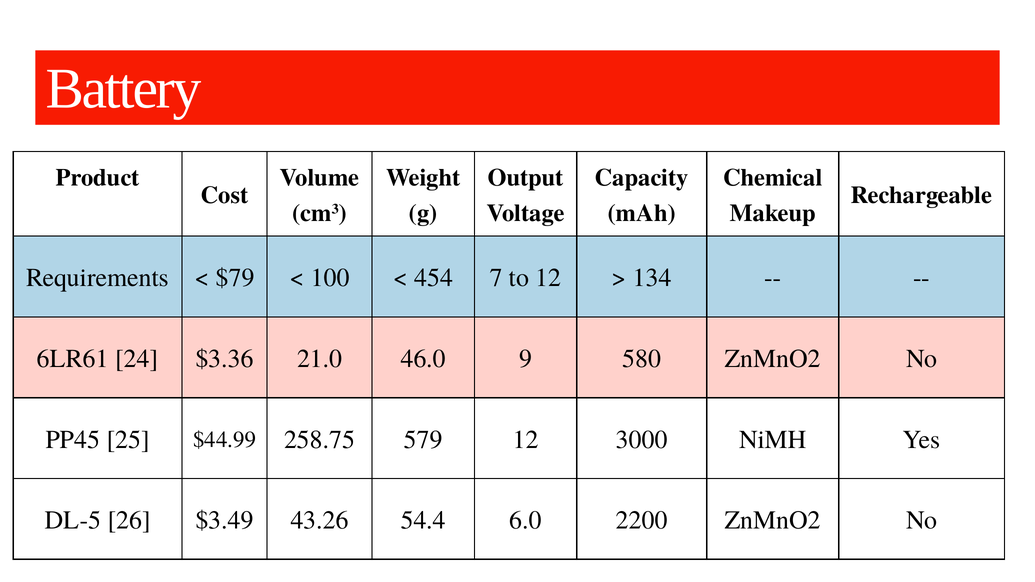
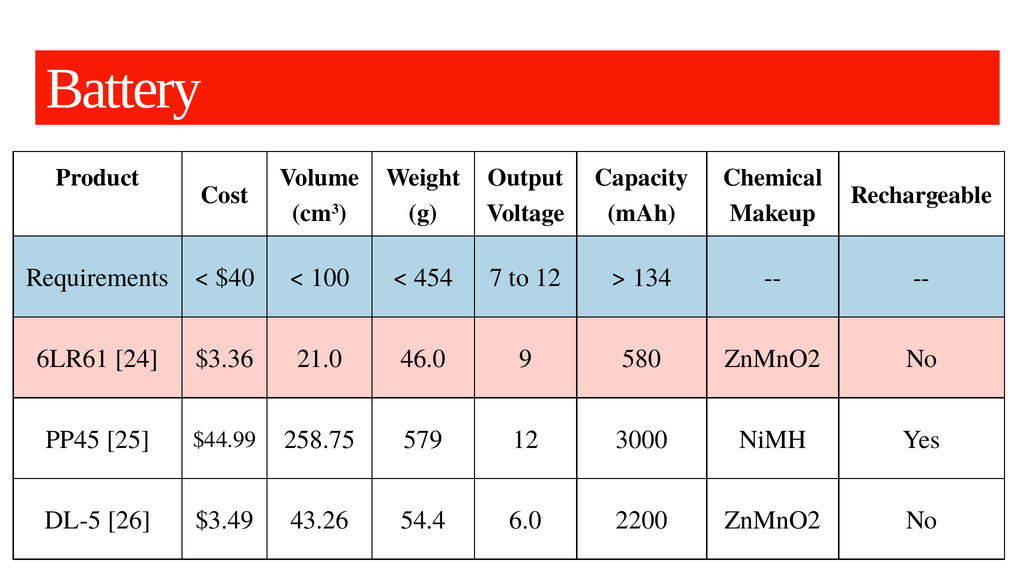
$79: $79 -> $40 (235, 278)
